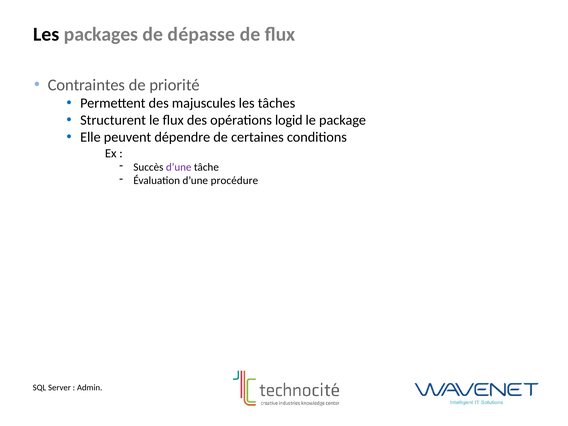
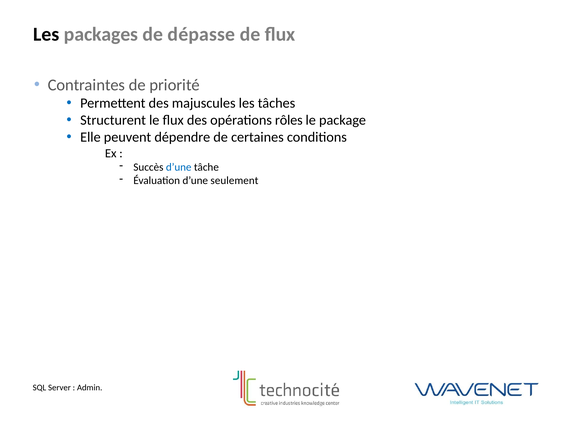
logid: logid -> rôles (289, 120)
d’une colour: purple -> blue (179, 167)
procédure: procédure -> seulement (234, 181)
